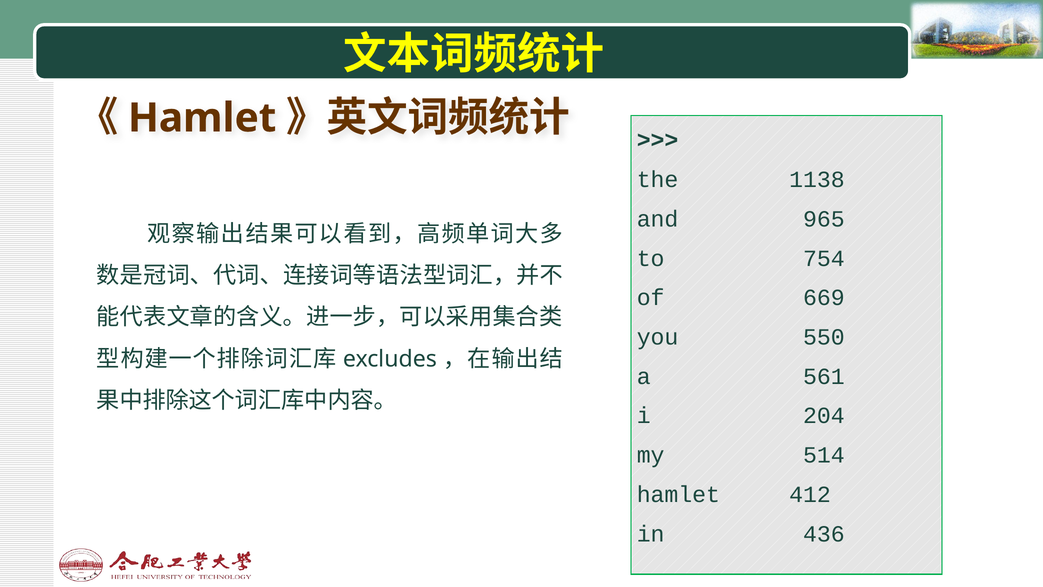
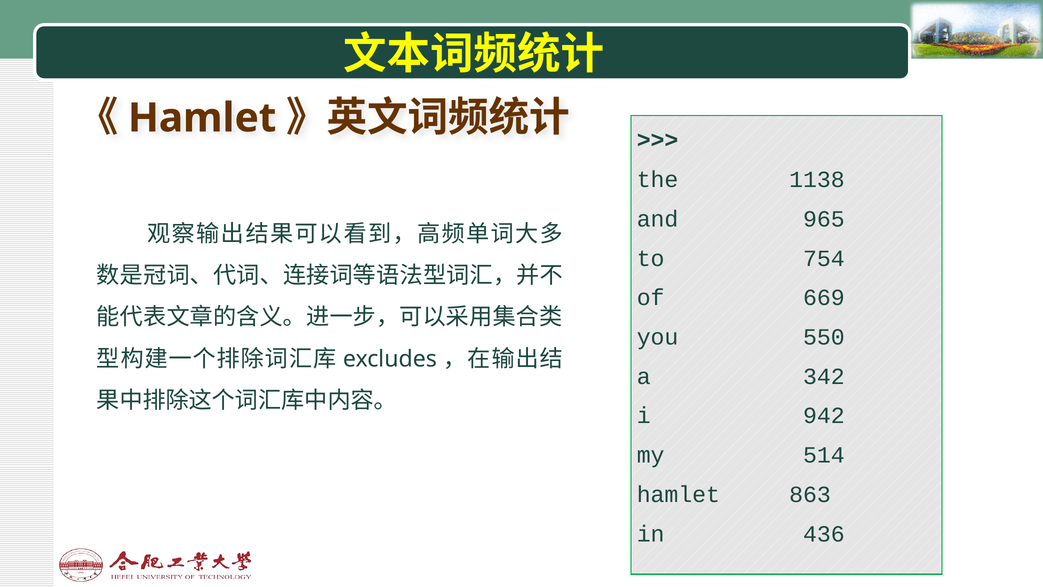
561: 561 -> 342 (824, 376)
204: 204 -> 942 (824, 416)
412: 412 -> 863 (810, 494)
